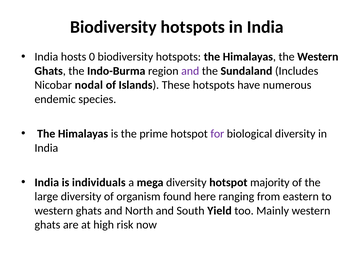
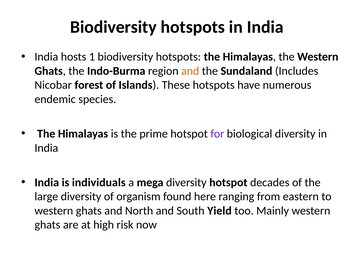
0: 0 -> 1 (92, 57)
and colour: purple -> orange (190, 71)
nodal: nodal -> forest (89, 85)
majority: majority -> decades (270, 183)
